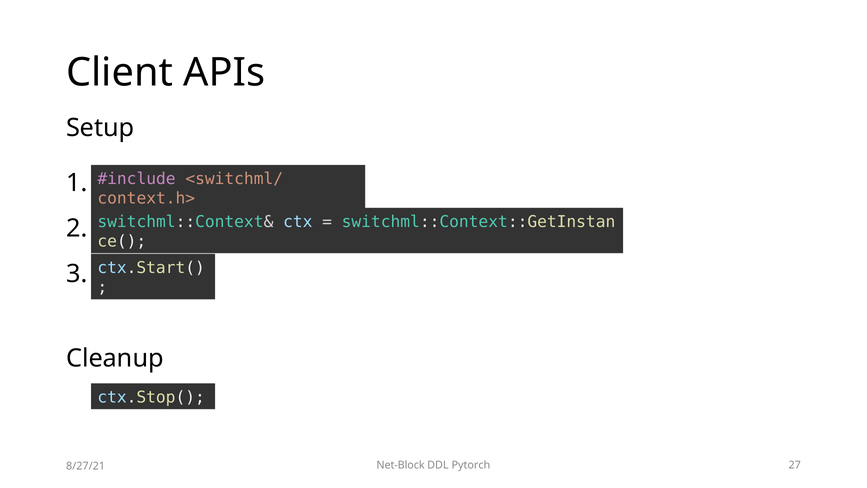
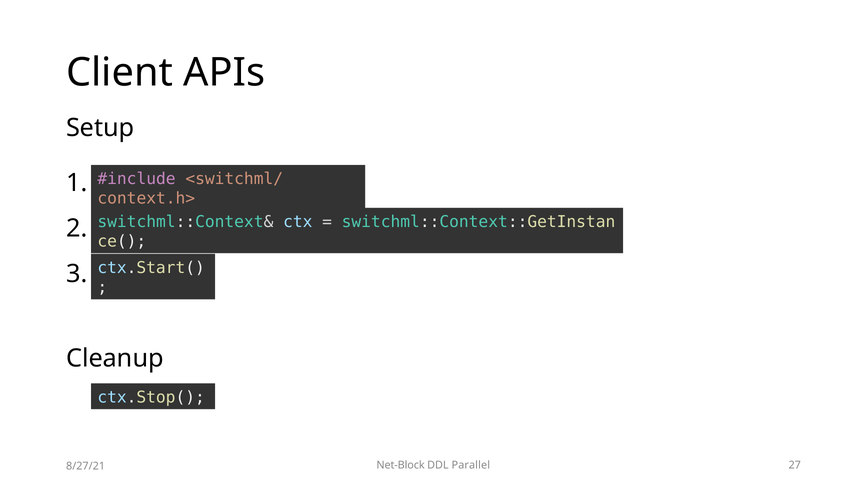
Pytorch: Pytorch -> Parallel (471, 465)
